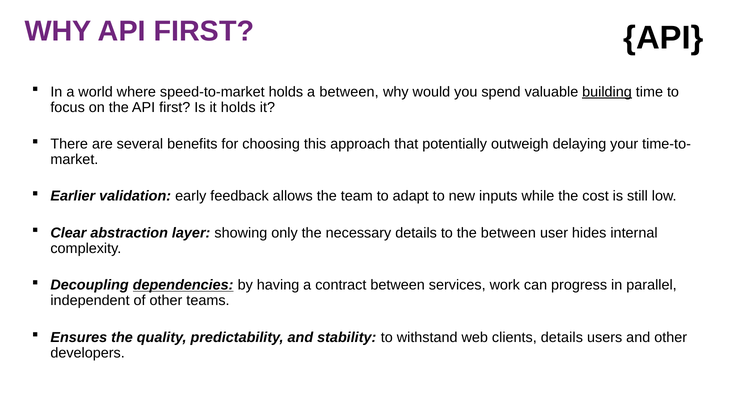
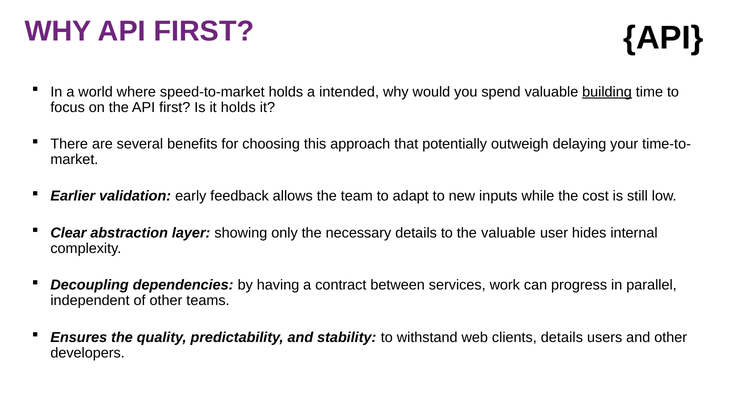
a between: between -> intended (349, 92)
the between: between -> valuable (508, 233)
dependencies underline: present -> none (183, 285)
